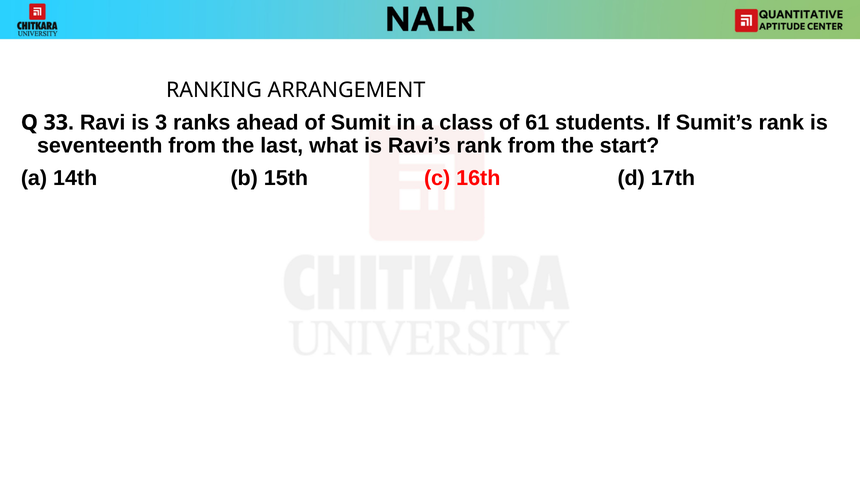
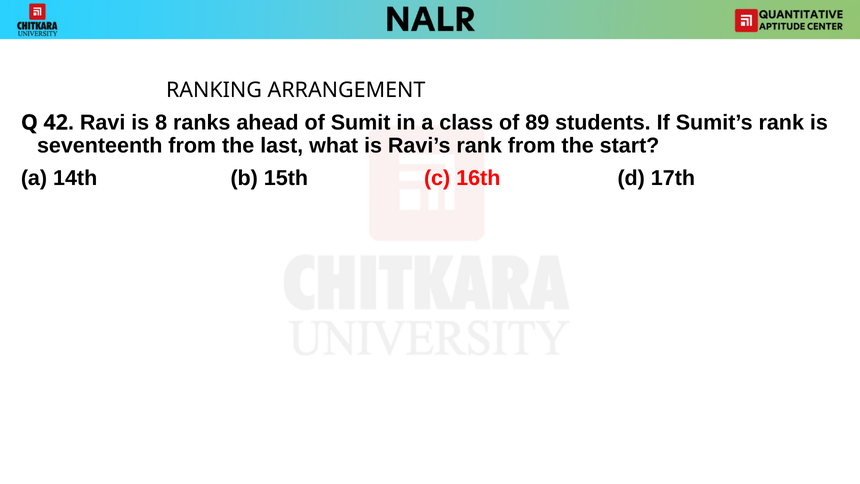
33: 33 -> 42 (56, 123)
3: 3 -> 8 (161, 123)
61: 61 -> 89 (537, 123)
